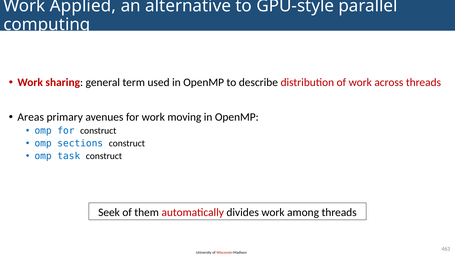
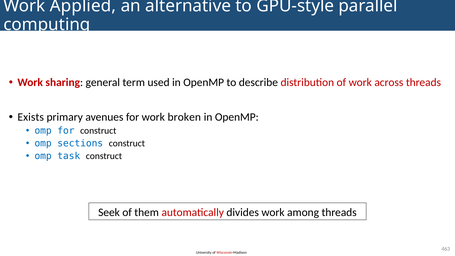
Areas: Areas -> Exists (31, 117)
moving: moving -> broken (184, 117)
